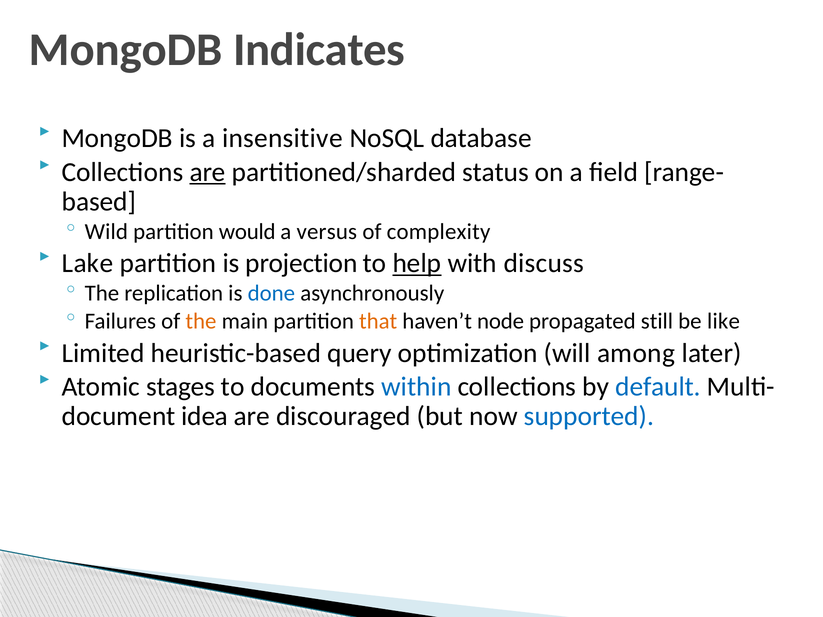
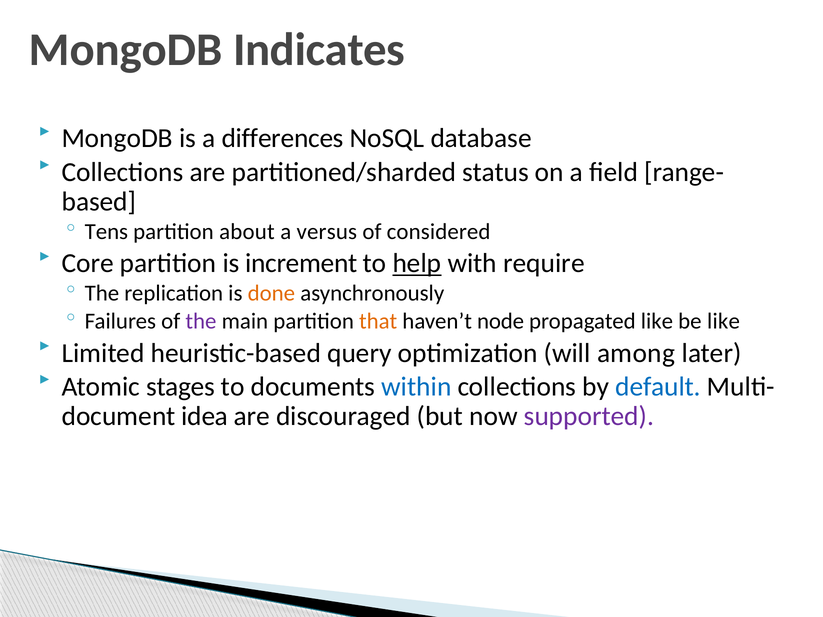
insensitive: insensitive -> differences (283, 138)
are underline: present -> none (208, 172)
Wild: Wild -> Tens (106, 232)
would: would -> about (247, 232)
complexity: complexity -> considered (439, 232)
Lake: Lake -> Core (88, 263)
projection: projection -> increment (301, 263)
discuss: discuss -> require (544, 263)
done colour: blue -> orange (271, 293)
the colour: orange -> purple (201, 321)
propagated still: still -> like (657, 321)
supported colour: blue -> purple (589, 417)
